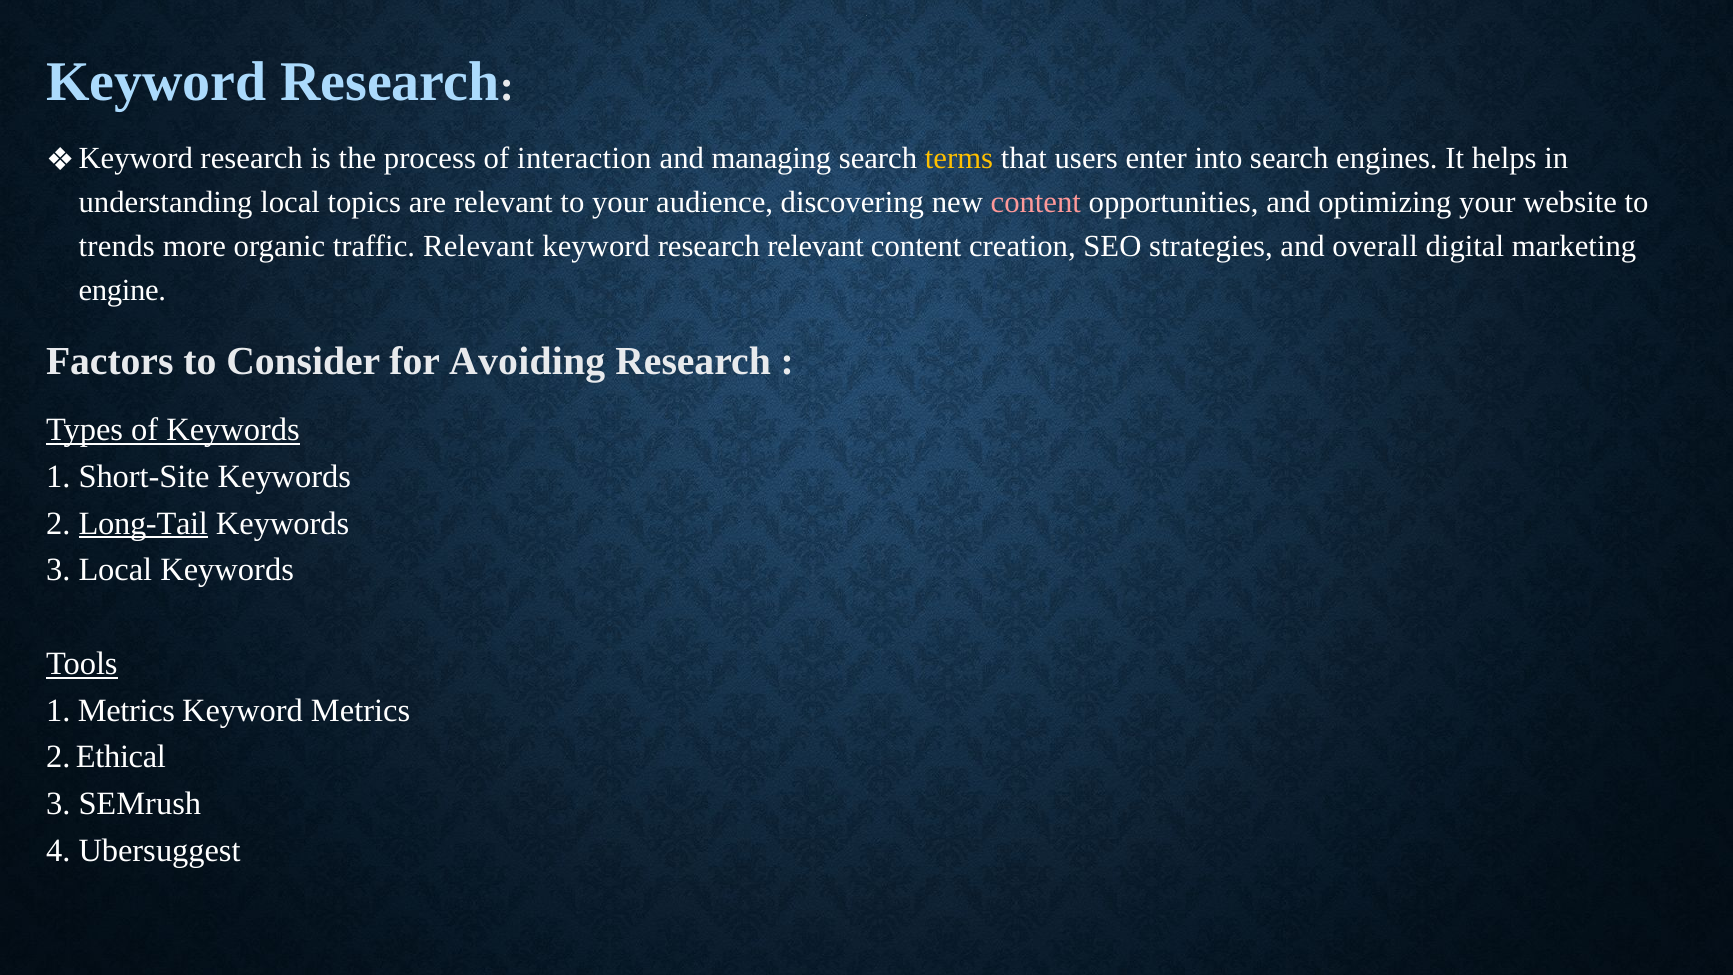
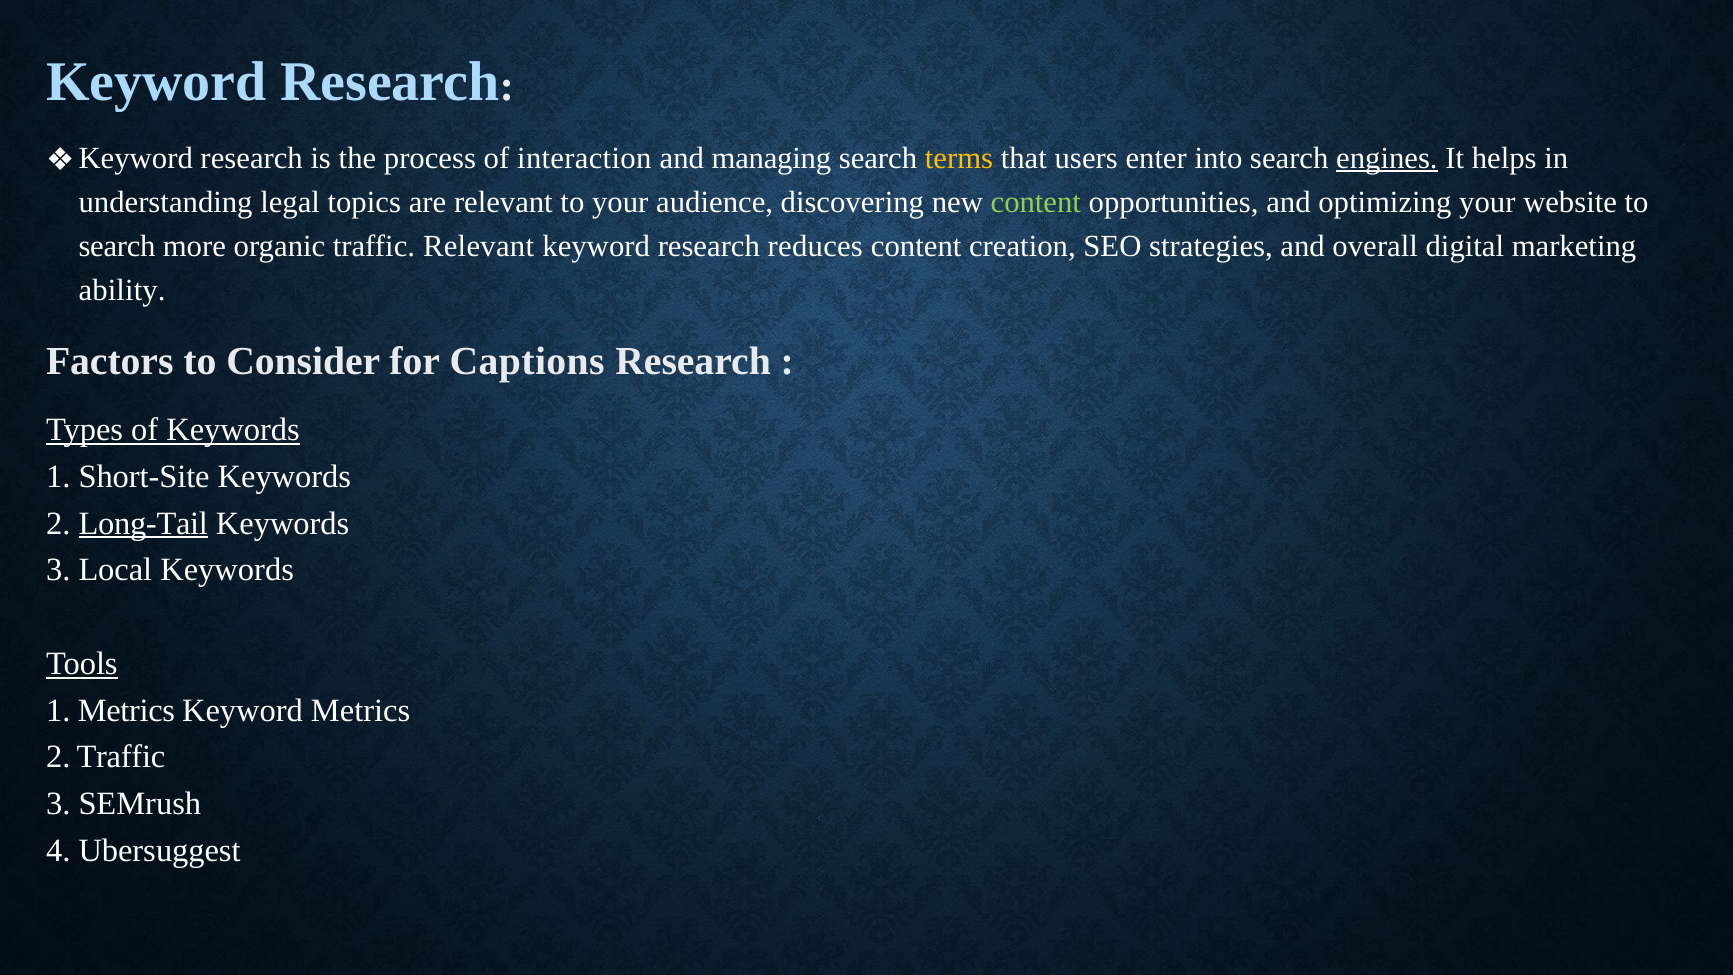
engines underline: none -> present (1387, 158)
understanding local: local -> legal (290, 202)
content colour: pink -> light green (1036, 202)
trends: trends -> search (117, 246)
research relevant: relevant -> reduces (815, 246)
engine: engine -> ability (122, 291)
Avoiding: Avoiding -> Captions (527, 361)
2 Ethical: Ethical -> Traffic (121, 757)
